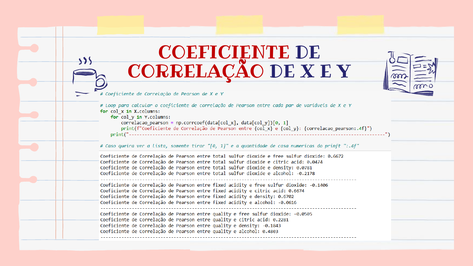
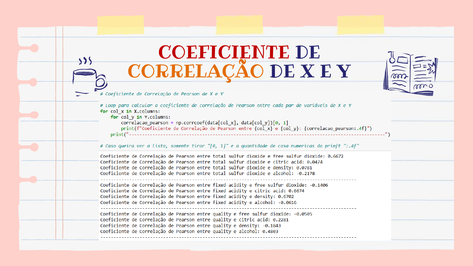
CORRELAÇÃO colour: red -> orange (196, 71)
